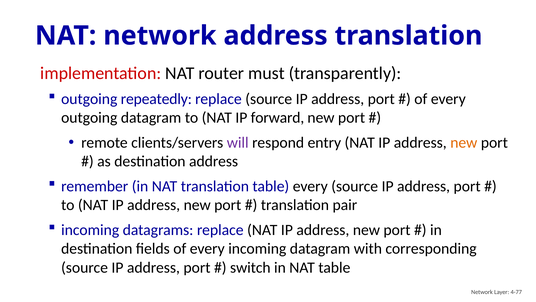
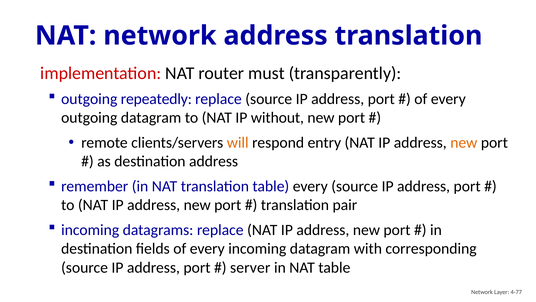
forward: forward -> without (277, 118)
will colour: purple -> orange (238, 142)
switch: switch -> server (250, 267)
